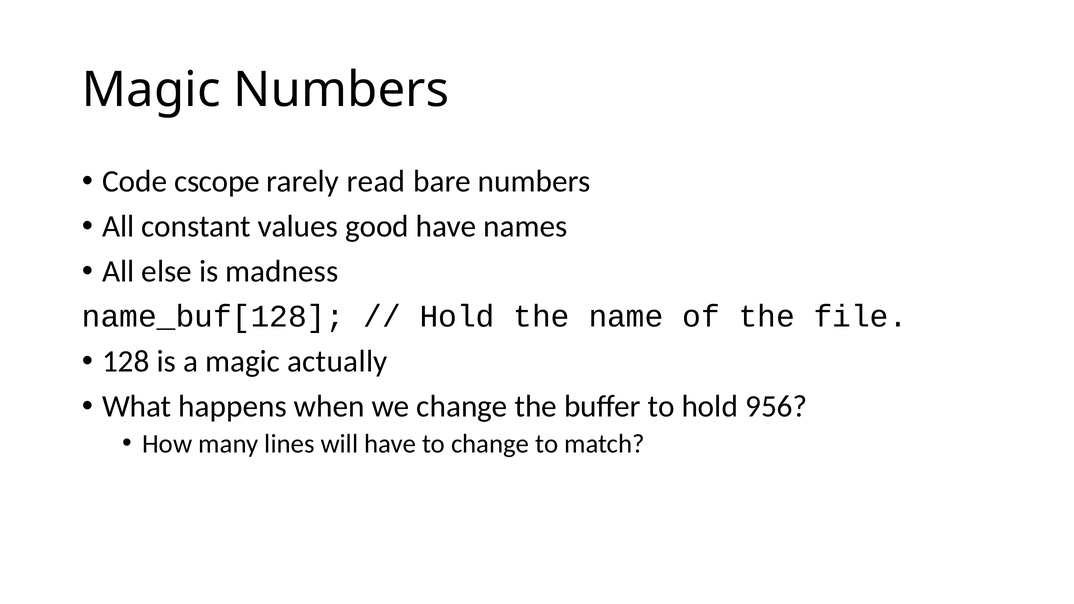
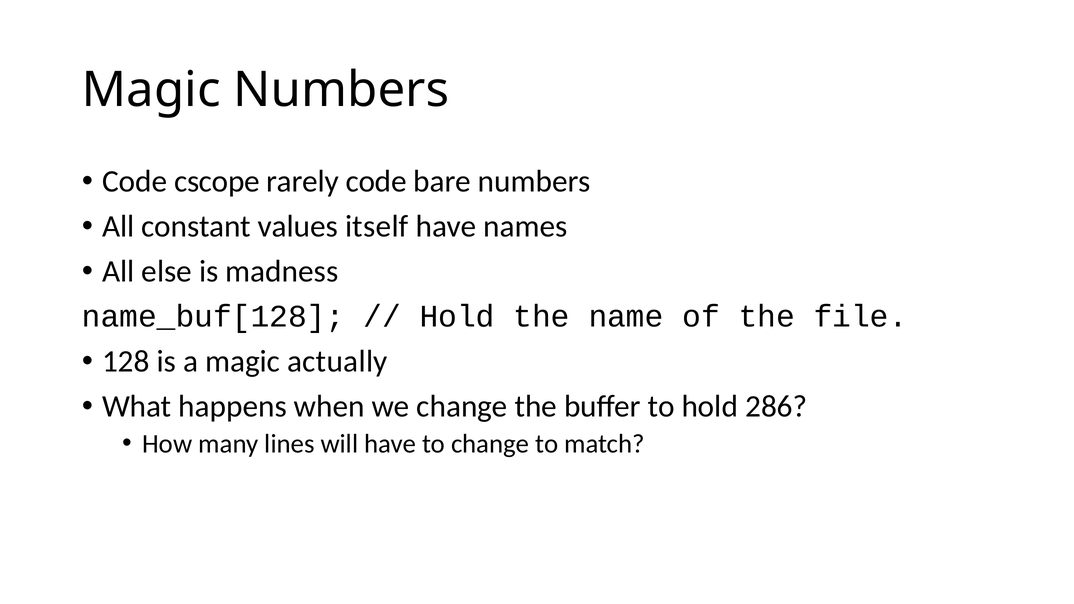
rarely read: read -> code (376, 182)
good: good -> itself (377, 227)
956: 956 -> 286 (776, 407)
